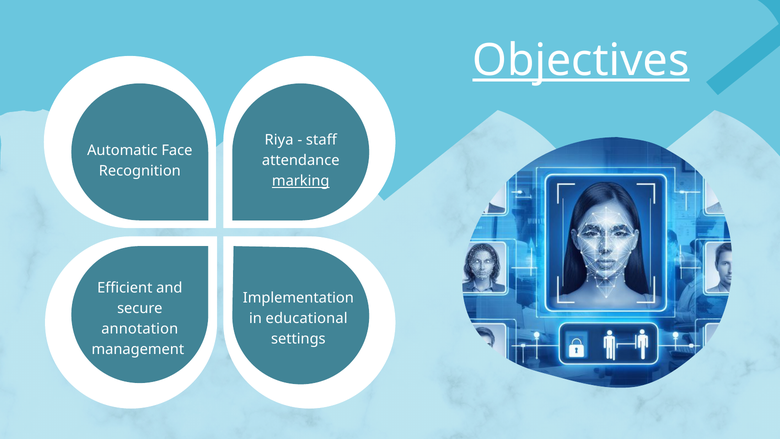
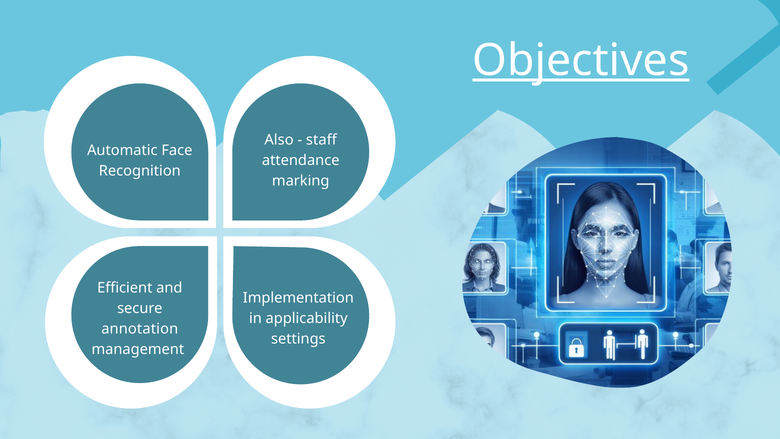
Riya: Riya -> Also (279, 140)
marking underline: present -> none (301, 181)
educational: educational -> applicability (307, 318)
